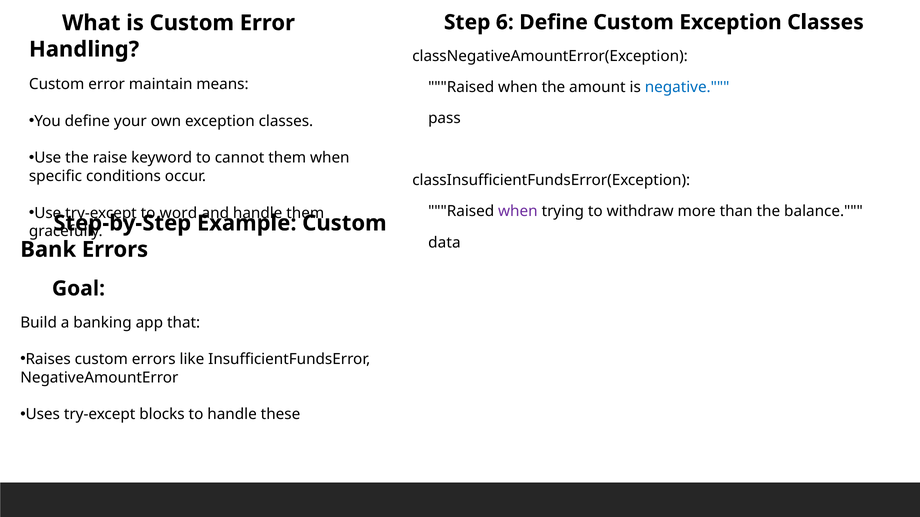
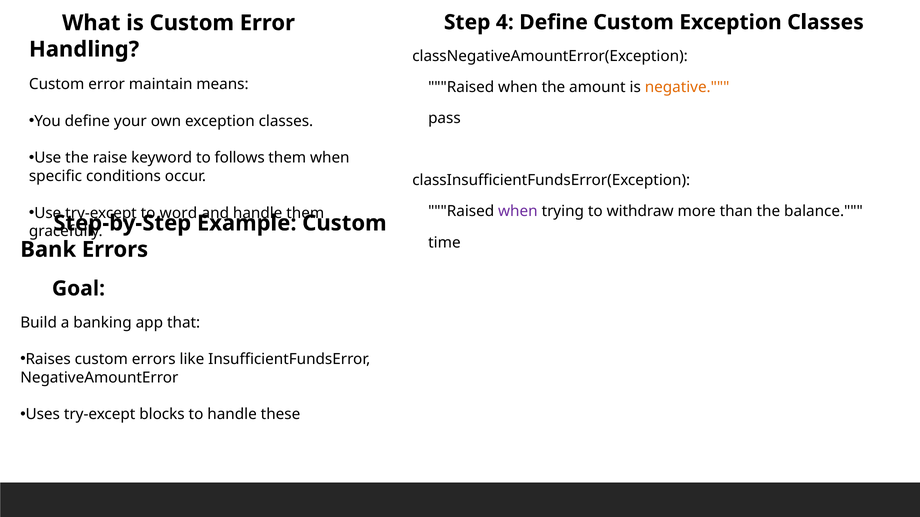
6: 6 -> 4 (505, 22)
negative colour: blue -> orange (687, 87)
cannot: cannot -> follows (240, 158)
data: data -> time (444, 243)
